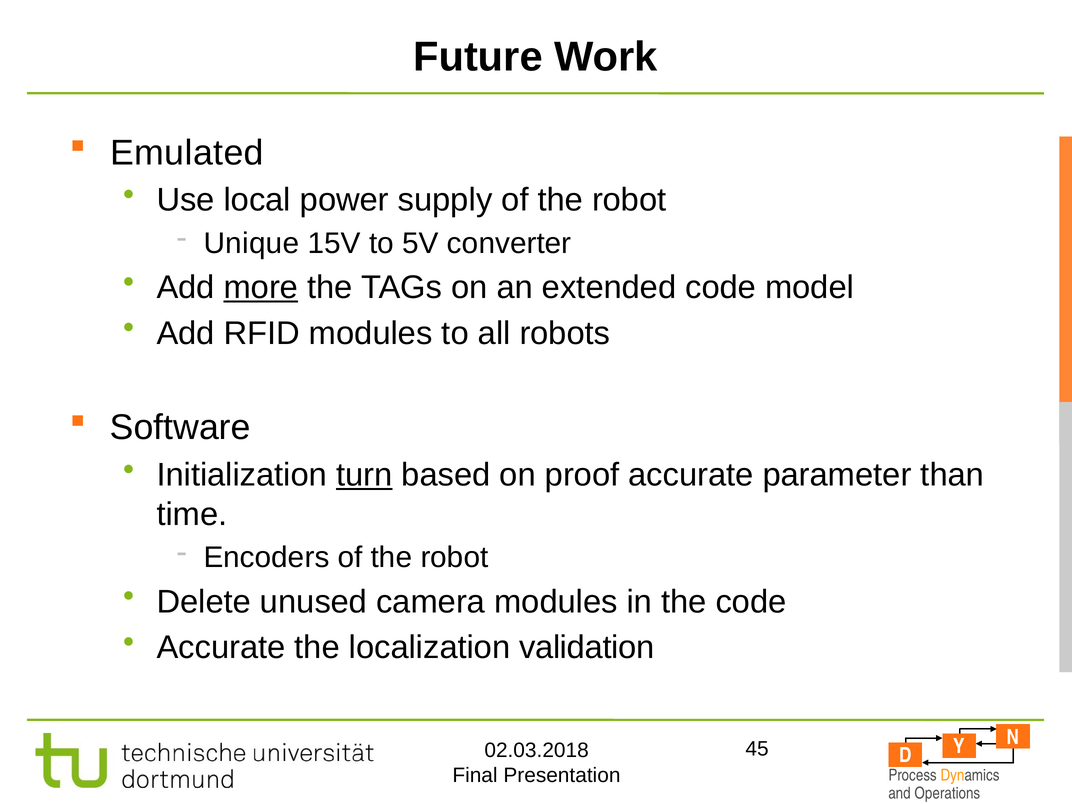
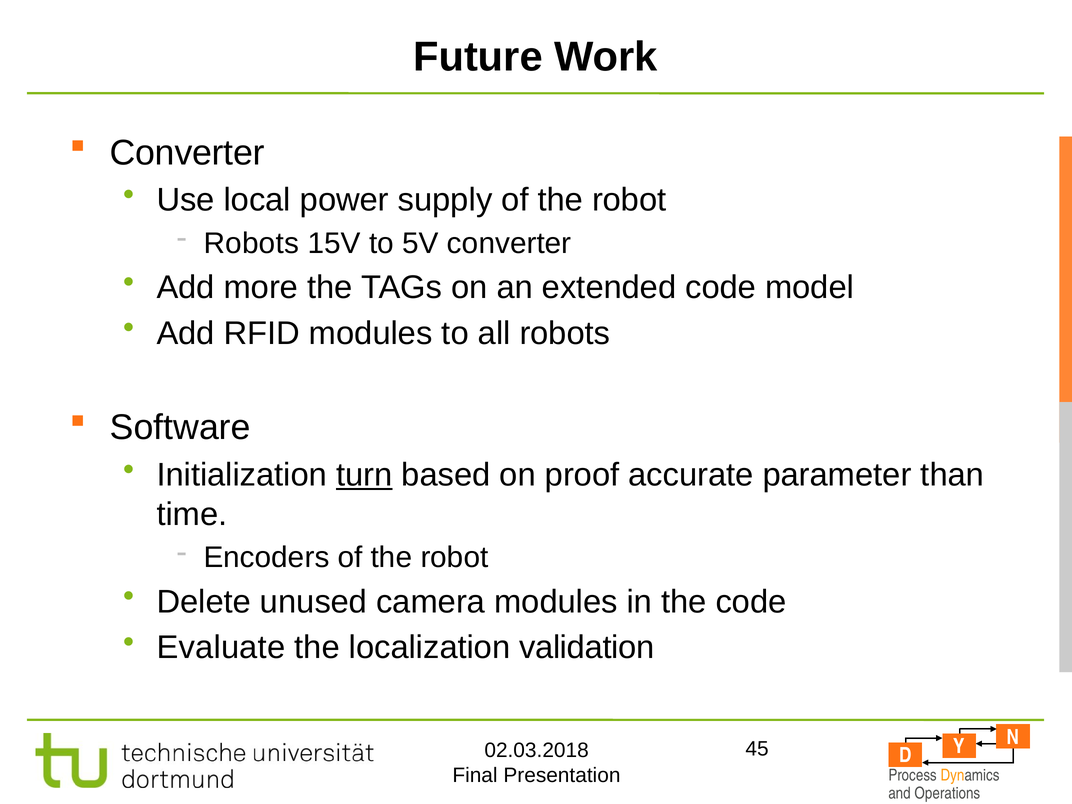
Emulated: Emulated -> Converter (187, 153)
Unique: Unique -> Robots (251, 243)
more underline: present -> none (261, 288)
Accurate: Accurate -> Evaluate (221, 648)
